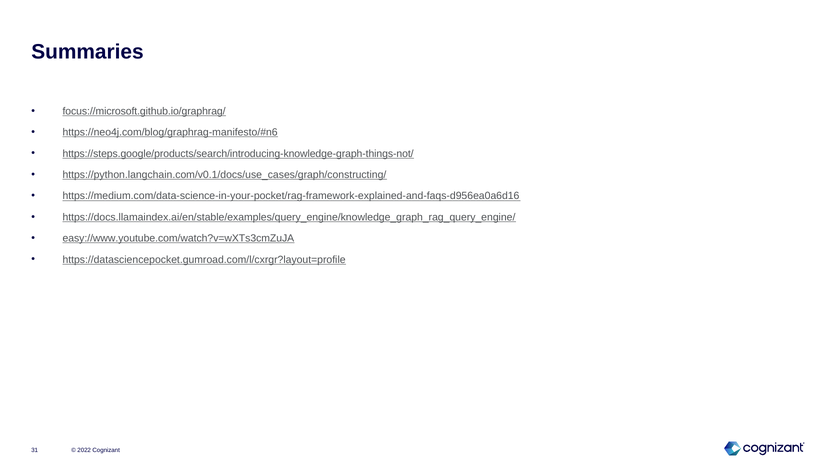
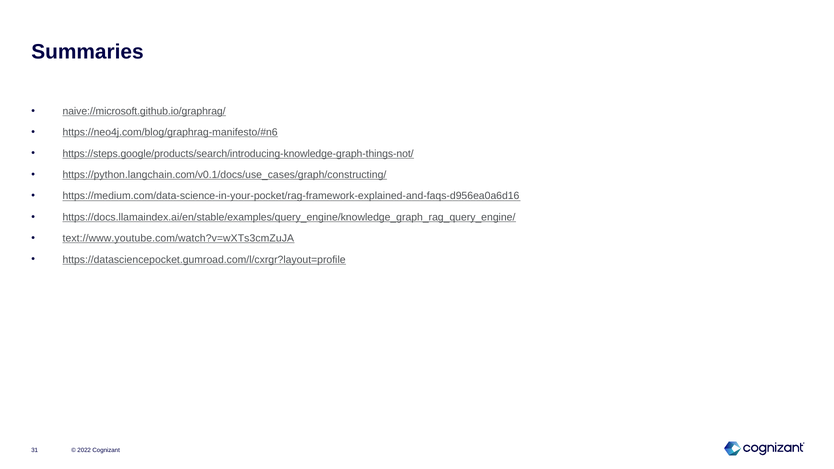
focus://microsoft.github.io/graphrag/: focus://microsoft.github.io/graphrag/ -> naive://microsoft.github.io/graphrag/ (144, 111)
easy://www.youtube.com/watch?v=wXTs3cmZuJA: easy://www.youtube.com/watch?v=wXTs3cmZuJA -> text://www.youtube.com/watch?v=wXTs3cmZuJA (178, 238)
